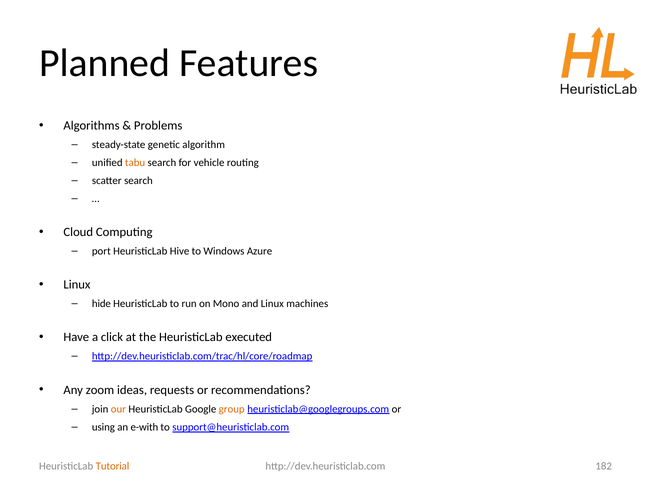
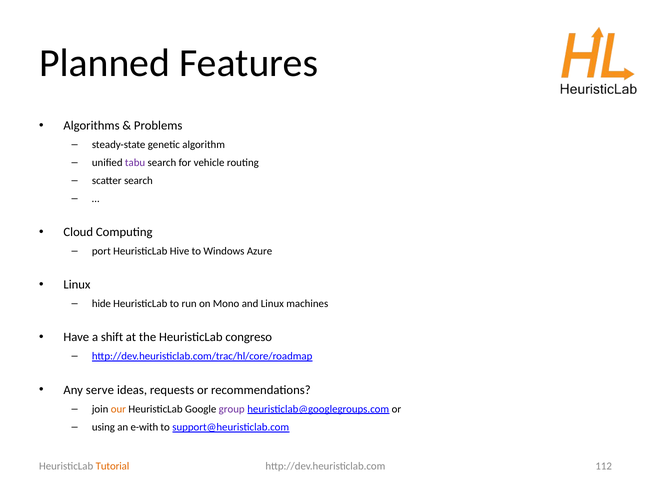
tabu colour: orange -> purple (135, 163)
click: click -> shift (112, 337)
executed: executed -> congreso (249, 337)
zoom: zoom -> serve (100, 390)
group colour: orange -> purple (232, 409)
182: 182 -> 112 (604, 466)
